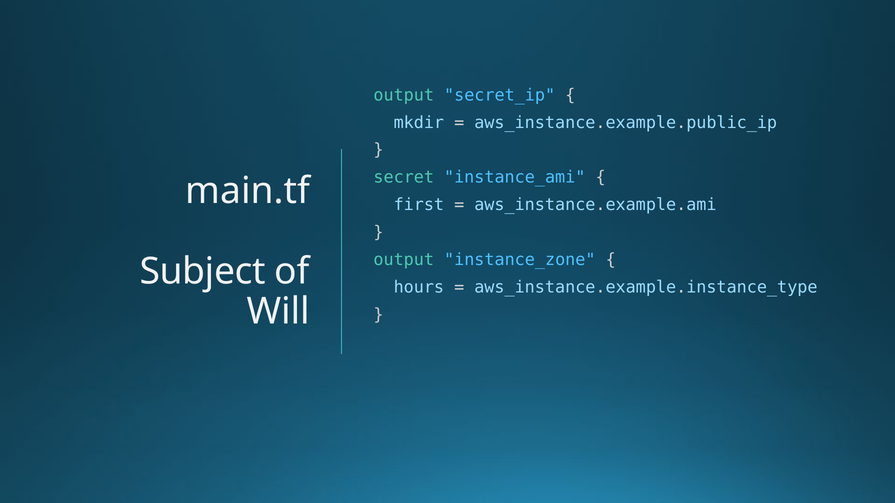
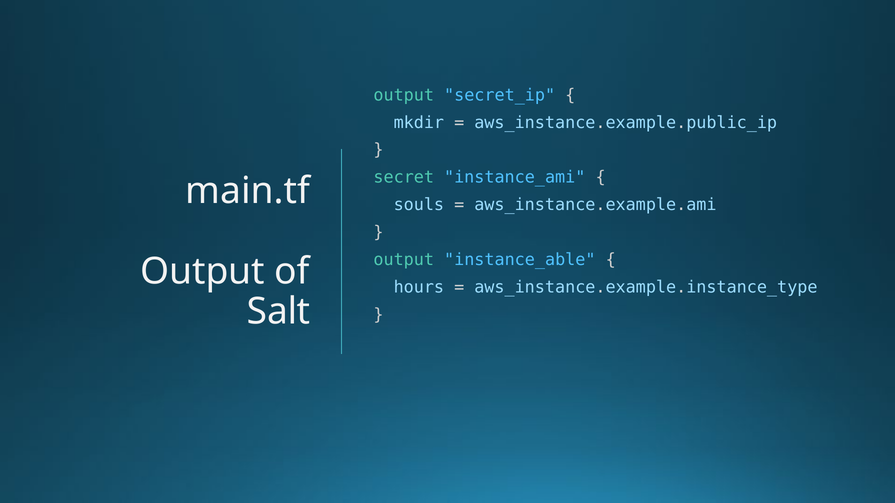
first: first -> souls (419, 205)
instance_zone: instance_zone -> instance_able (520, 260)
Subject: Subject -> Output (202, 272)
Will: Will -> Salt (279, 312)
